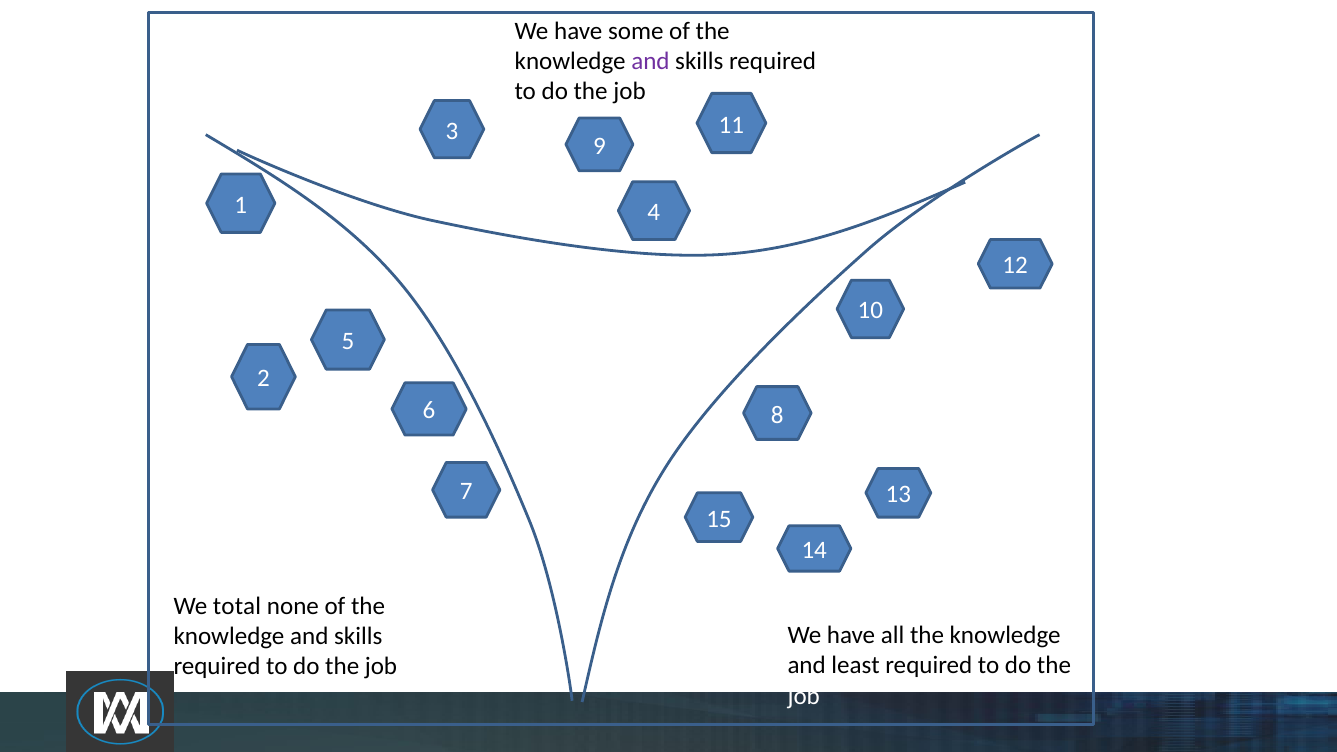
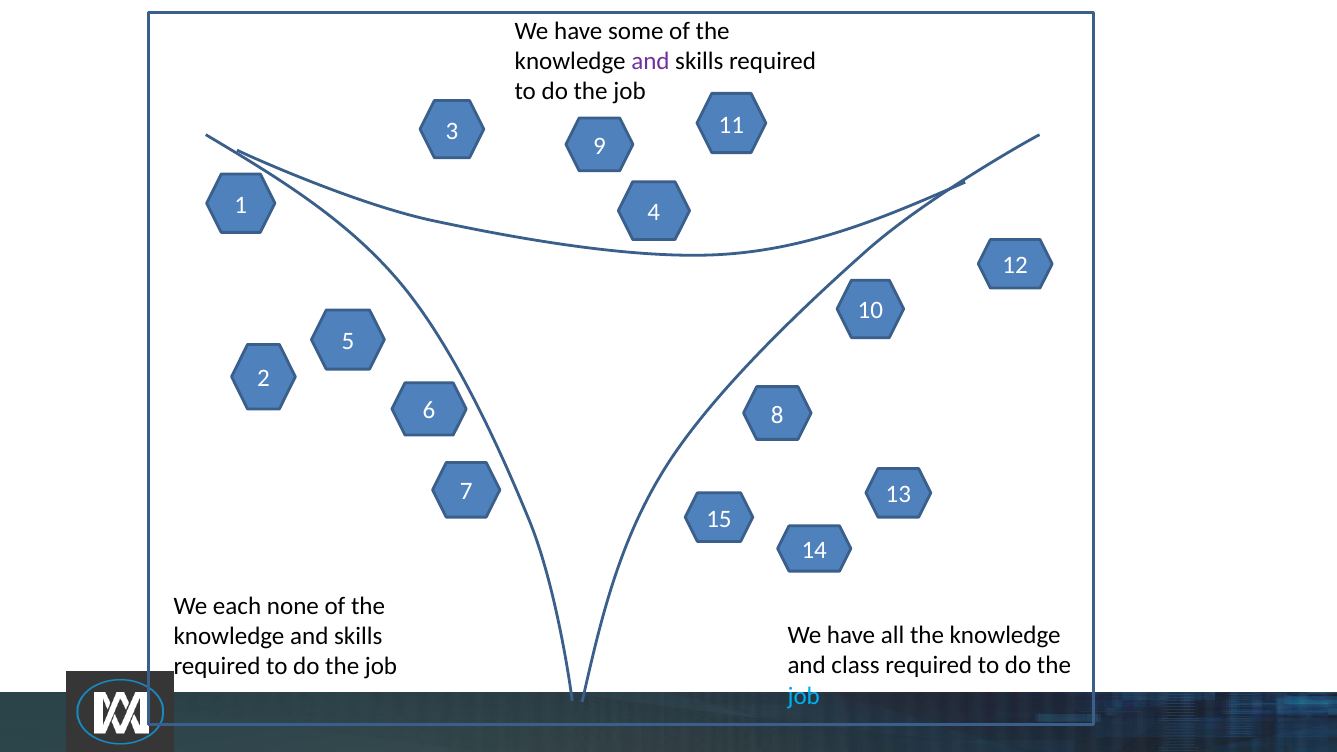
total: total -> each (237, 606)
least: least -> class (856, 666)
job colour: white -> light blue (804, 696)
